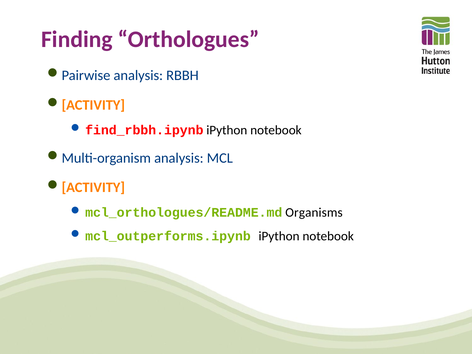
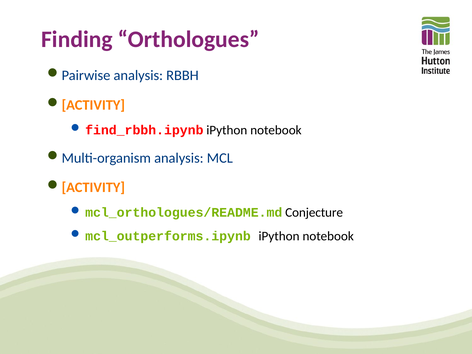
Organisms: Organisms -> Conjecture (314, 212)
